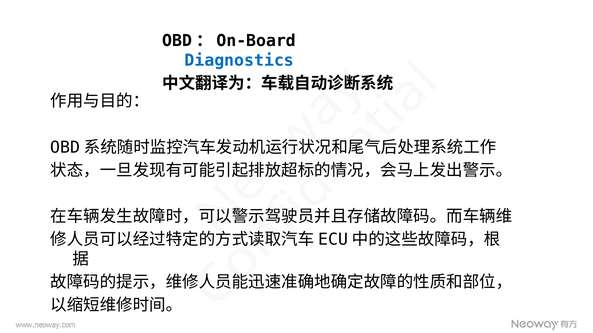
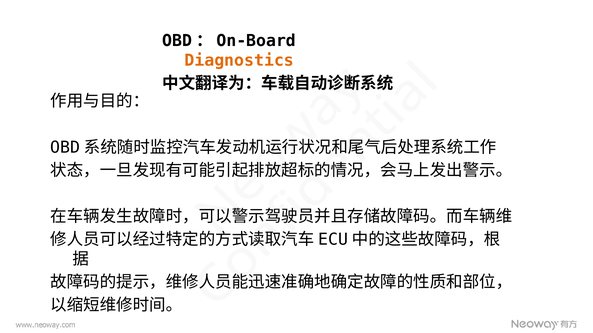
Diagnostics colour: blue -> orange (239, 60)
